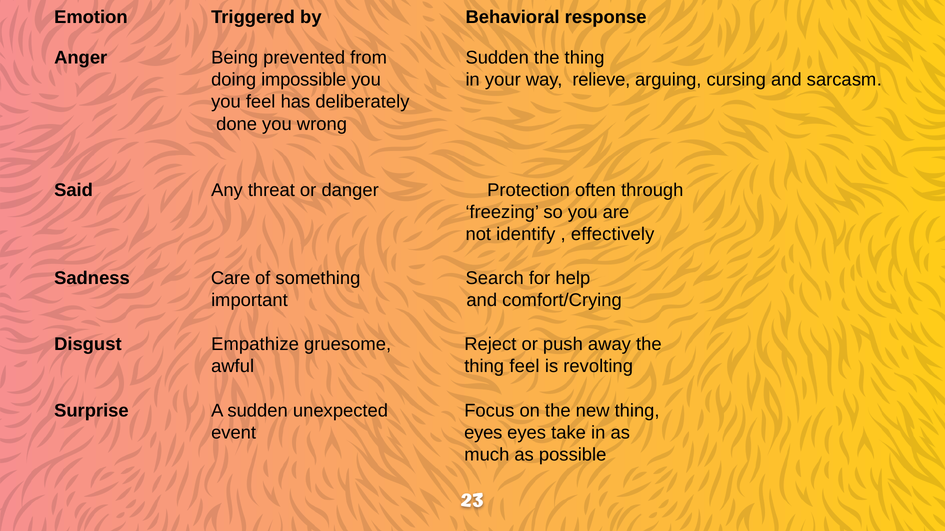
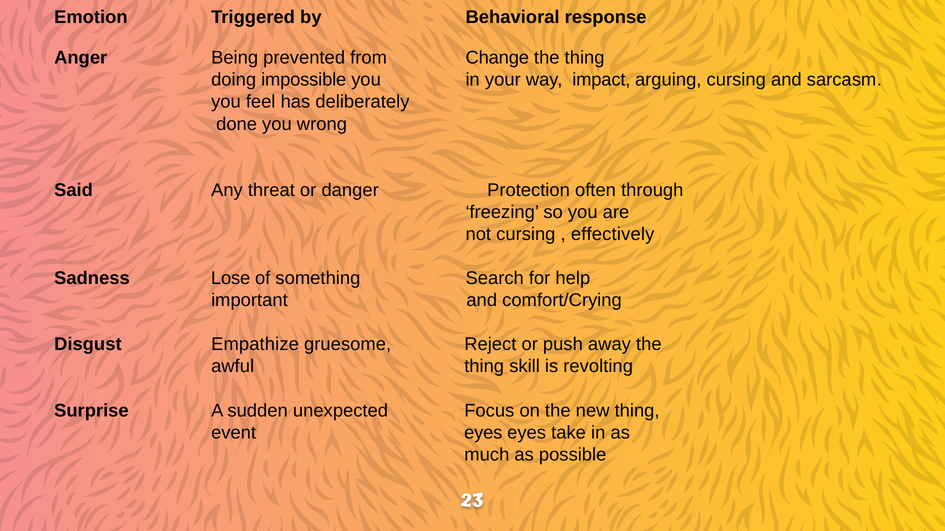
from Sudden: Sudden -> Change (497, 58)
relieve: relieve -> impact (601, 80)
not identify: identify -> cursing (526, 234)
Care: Care -> Lose (231, 279)
thing feel: feel -> skill (525, 367)
